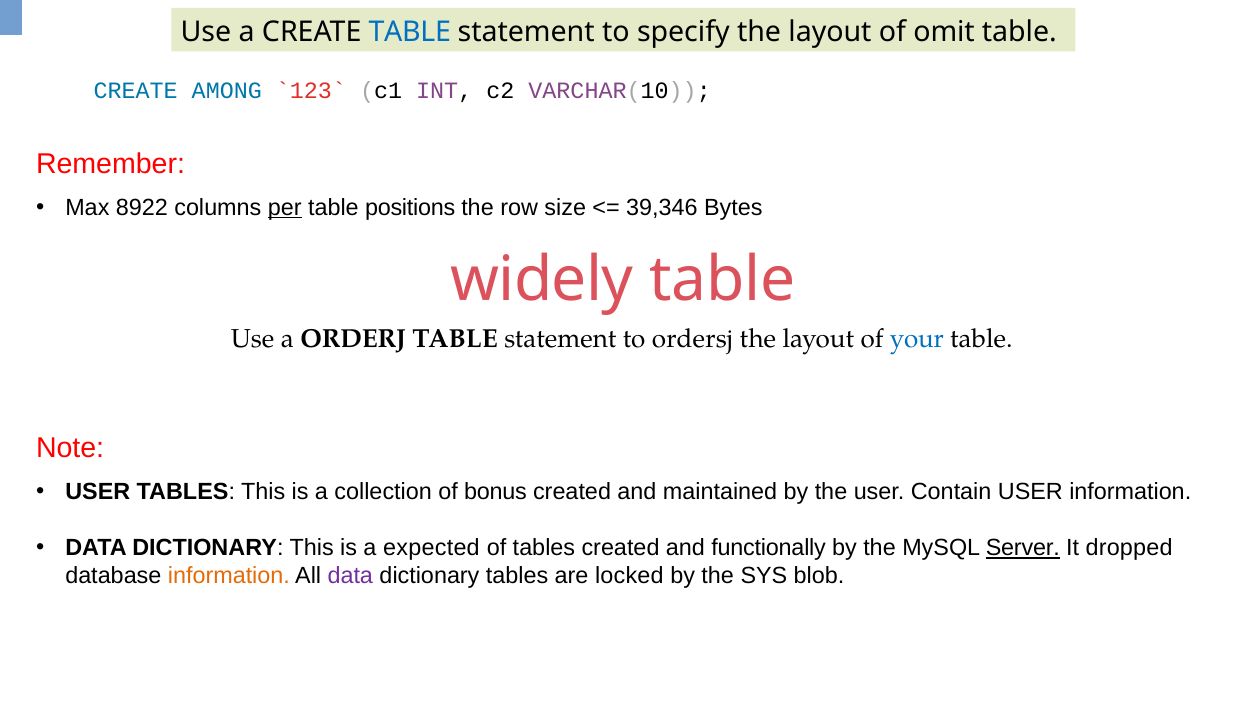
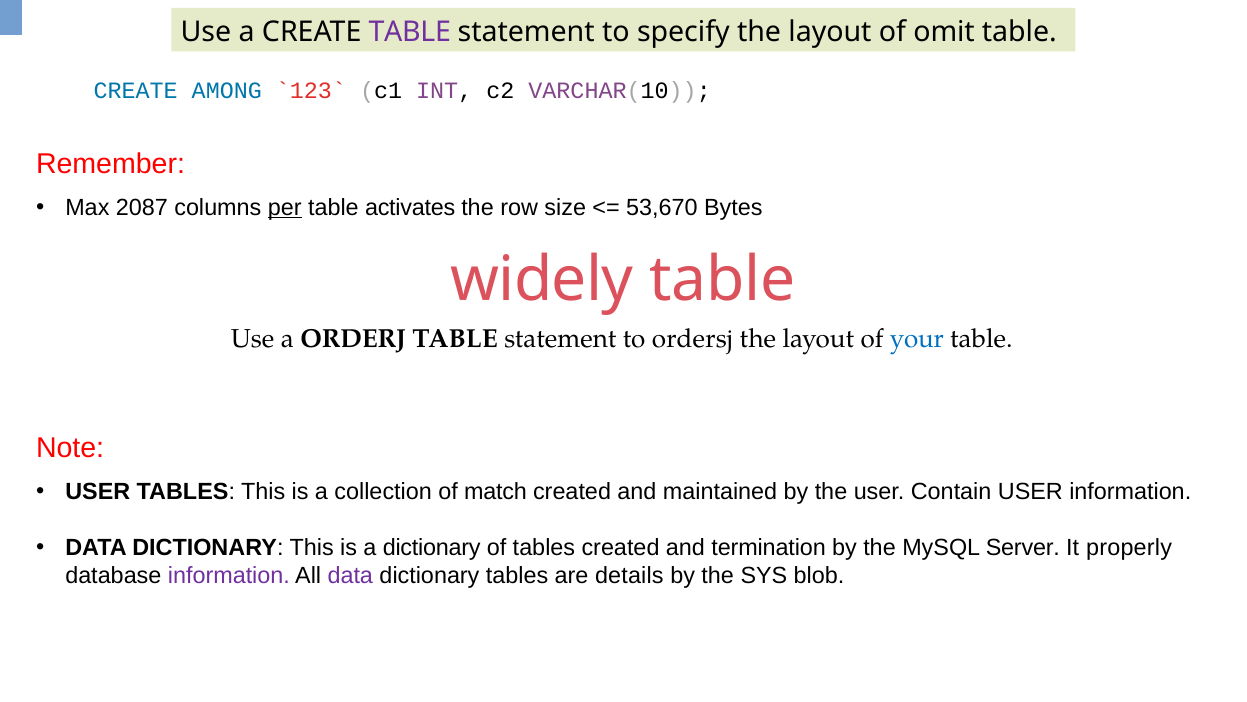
TABLE colour: blue -> purple (410, 32)
8922: 8922 -> 2087 (142, 208)
positions: positions -> activates (410, 208)
39,346: 39,346 -> 53,670 (662, 208)
bonus: bonus -> match (496, 491)
a expected: expected -> dictionary (432, 547)
functionally: functionally -> termination (769, 547)
Server underline: present -> none (1023, 547)
dropped: dropped -> properly (1129, 547)
information colour: orange -> purple (229, 576)
locked: locked -> details (629, 576)
